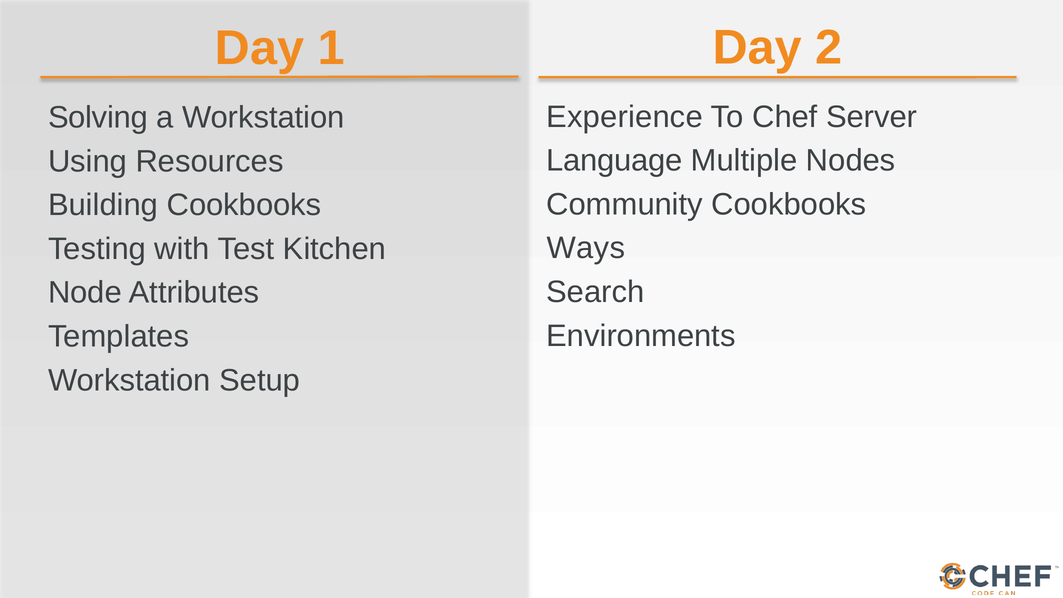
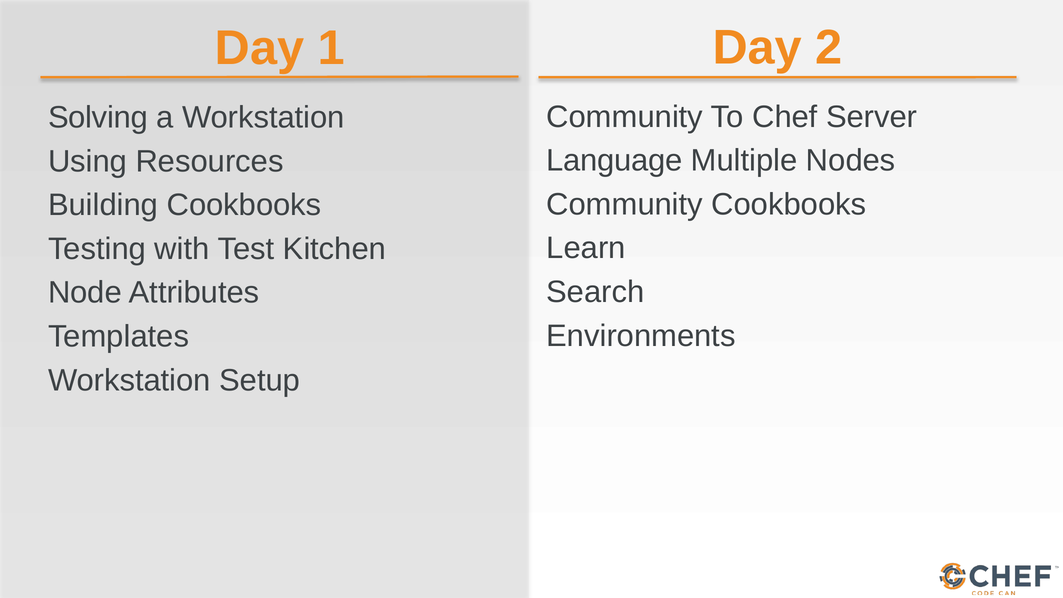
Experience: Experience -> Community (625, 117)
Ways: Ways -> Learn (586, 248)
